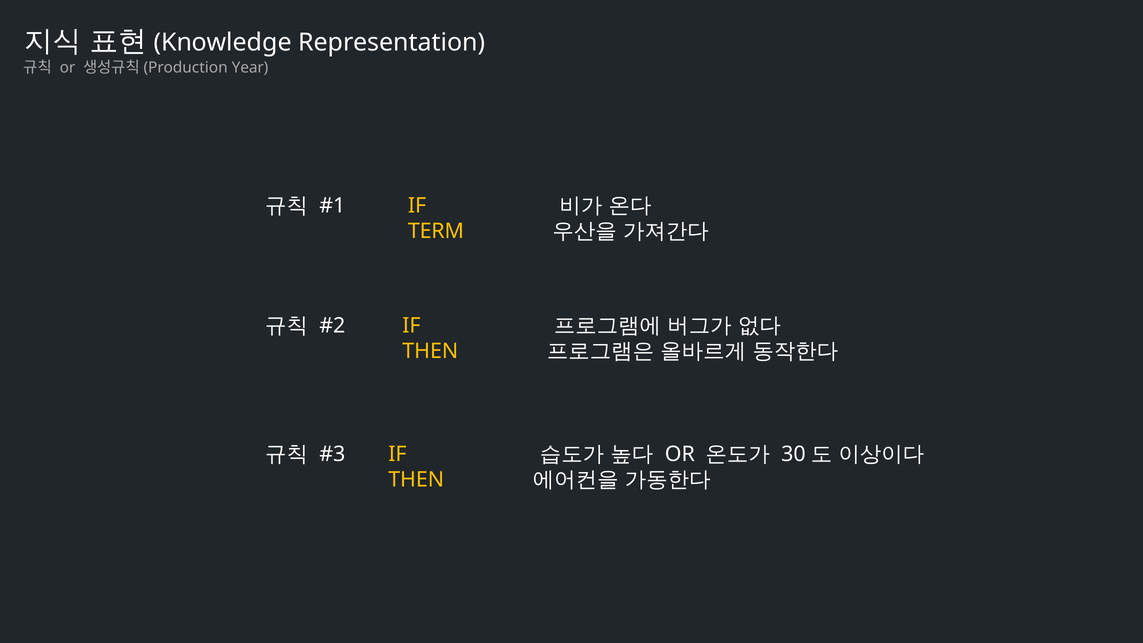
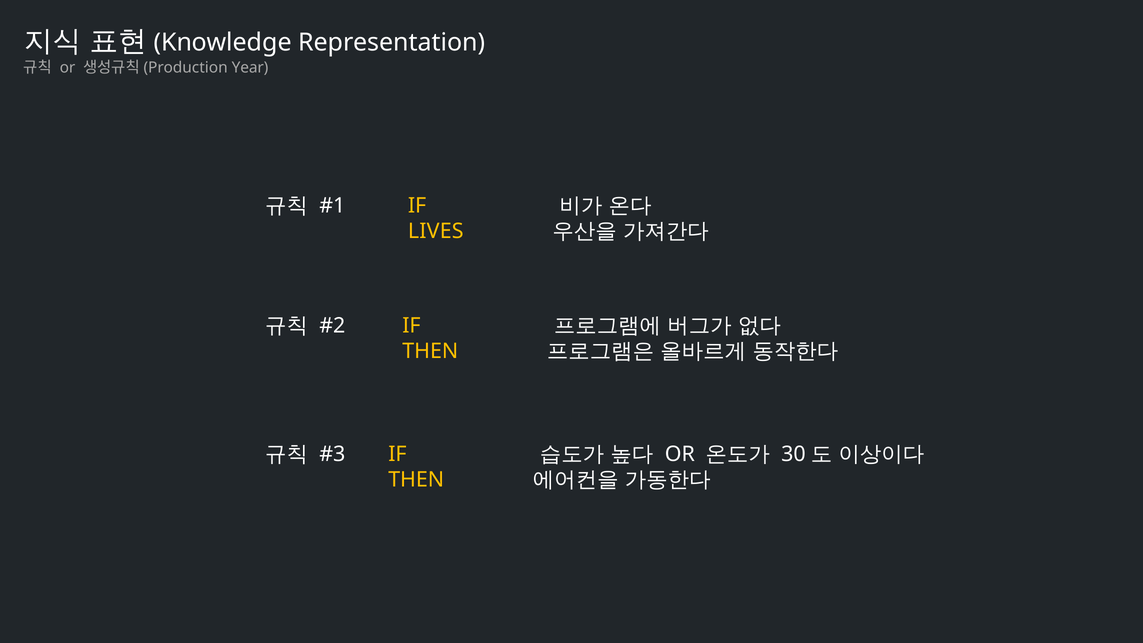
TERM: TERM -> LIVES (436, 231)
